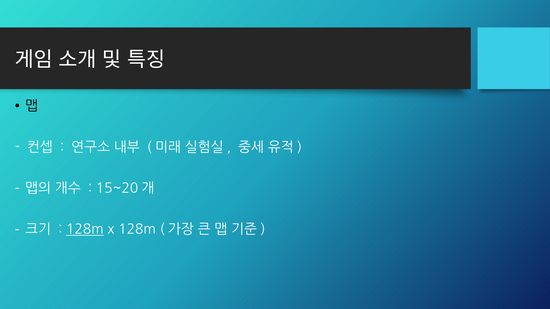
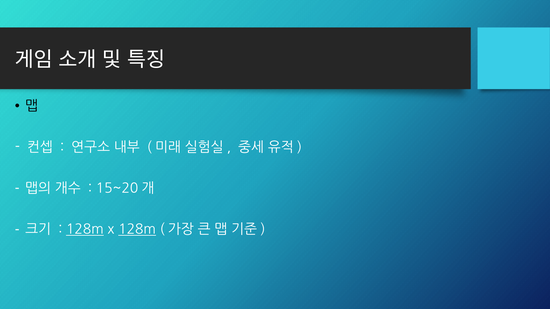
128m underline: none -> present (137, 230)
